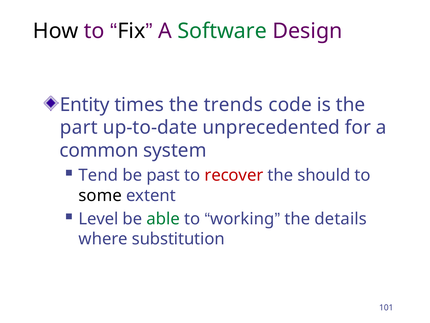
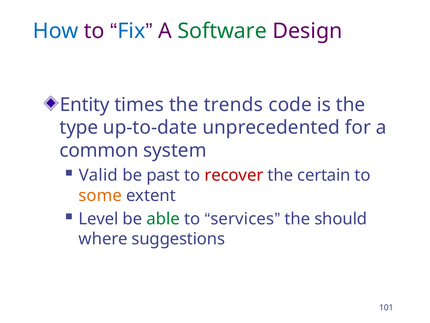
How colour: black -> blue (56, 31)
Fix colour: black -> blue (131, 31)
part: part -> type (79, 127)
Tend: Tend -> Valid (98, 175)
should: should -> certain (324, 175)
some colour: black -> orange (100, 195)
working: working -> services (242, 219)
details: details -> should (341, 219)
substitution: substitution -> suggestions (178, 239)
